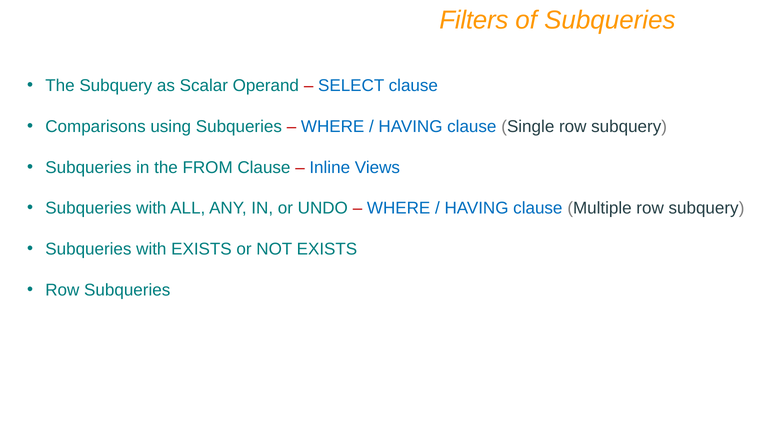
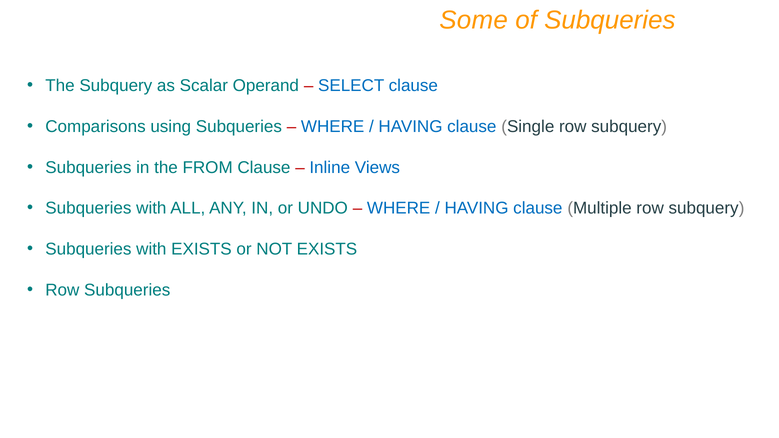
Filters: Filters -> Some (474, 20)
